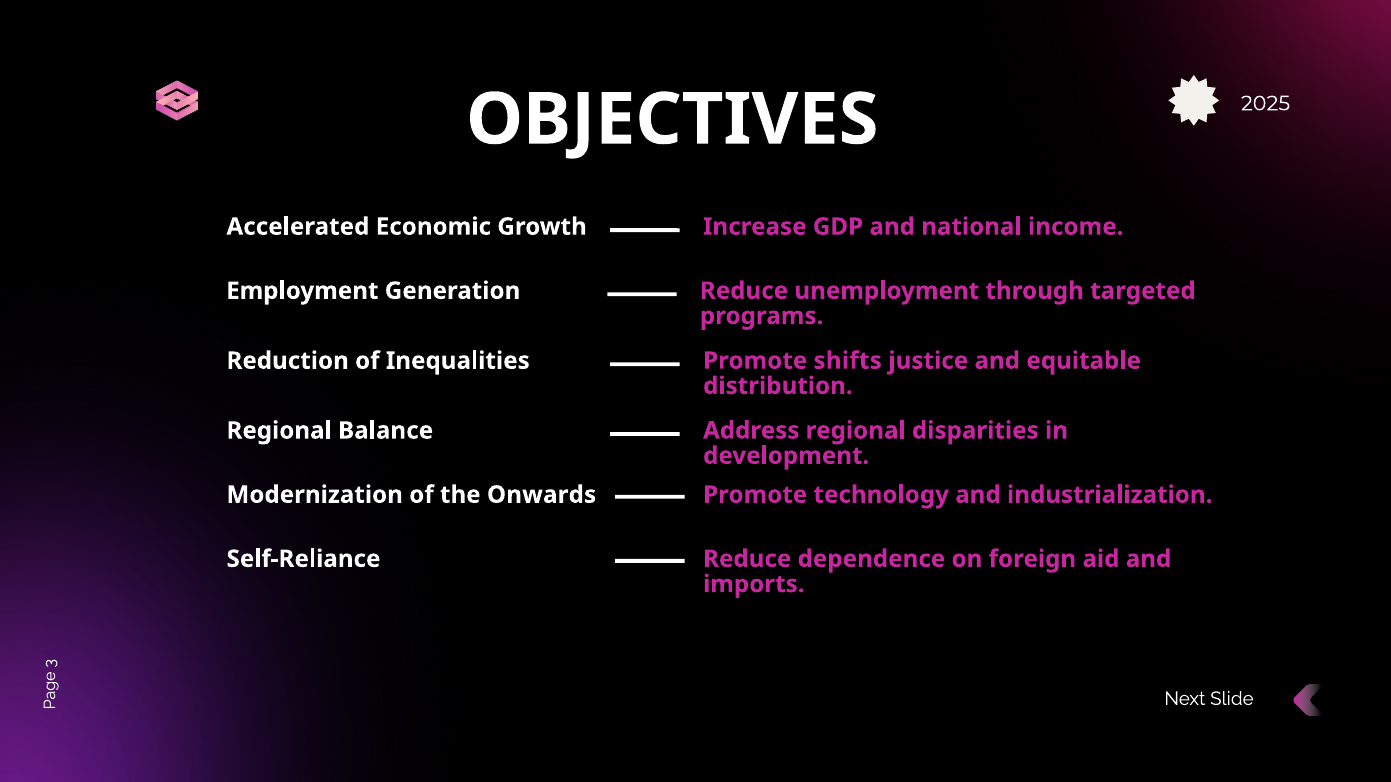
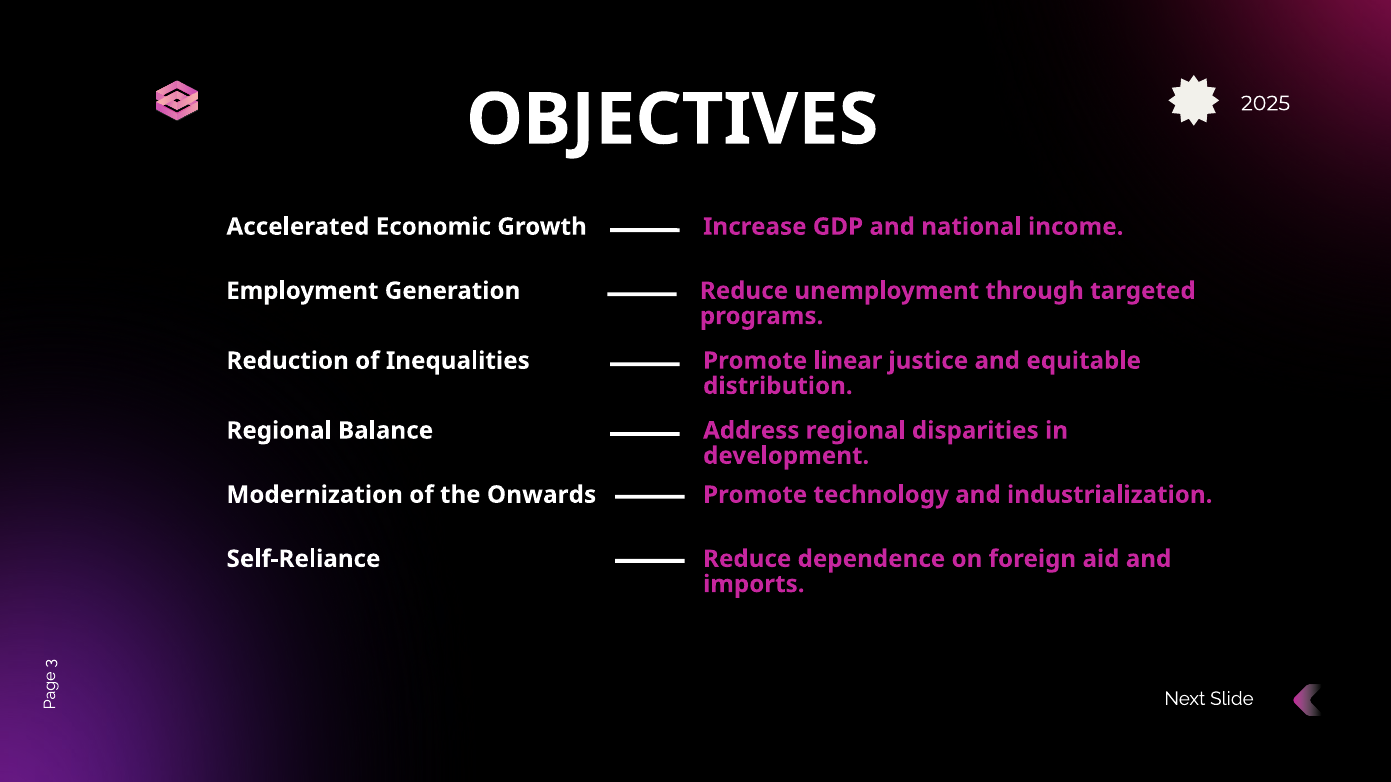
shifts: shifts -> linear (848, 361)
